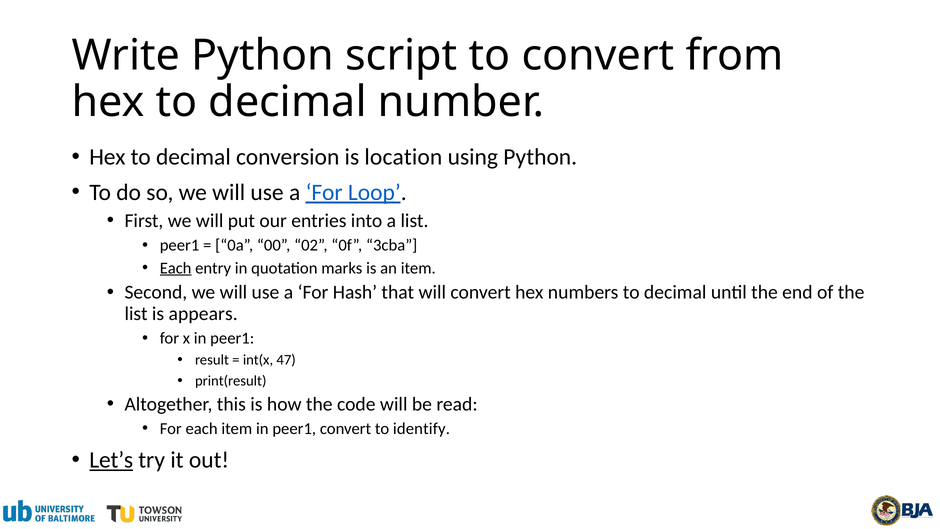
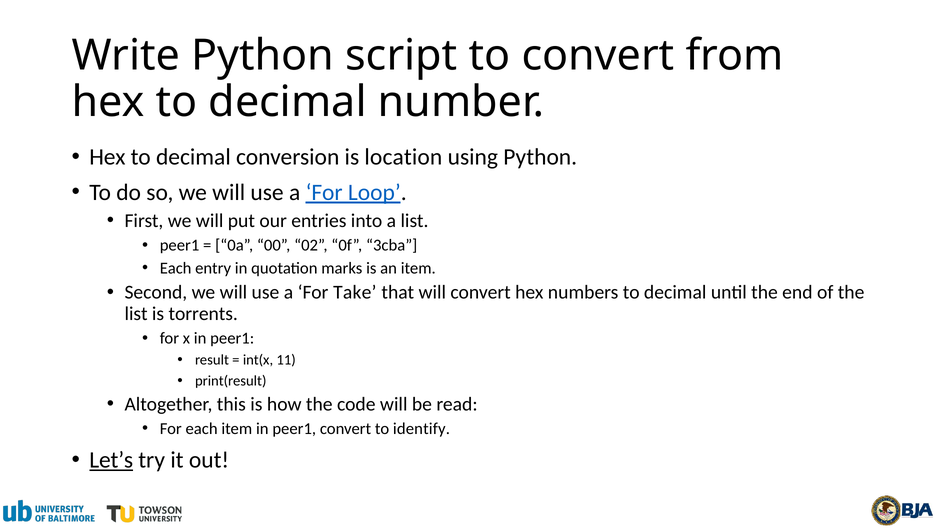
Each underline: present -> none (176, 268)
Hash: Hash -> Take (355, 292)
appears: appears -> torrents (203, 314)
47: 47 -> 11 (286, 360)
